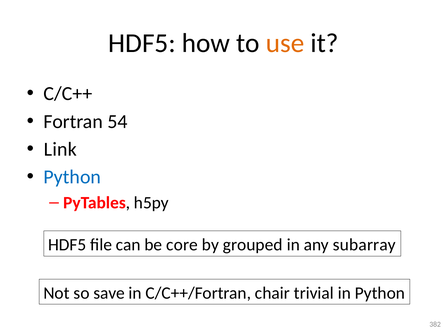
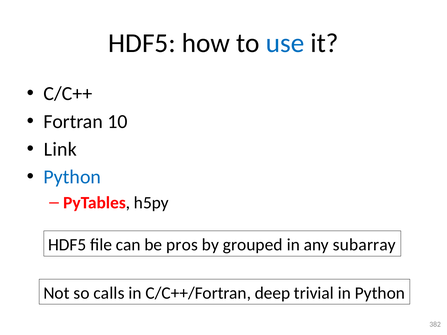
use colour: orange -> blue (285, 43)
54: 54 -> 10 (117, 122)
core: core -> pros (182, 245)
save: save -> calls (109, 293)
chair: chair -> deep (273, 293)
